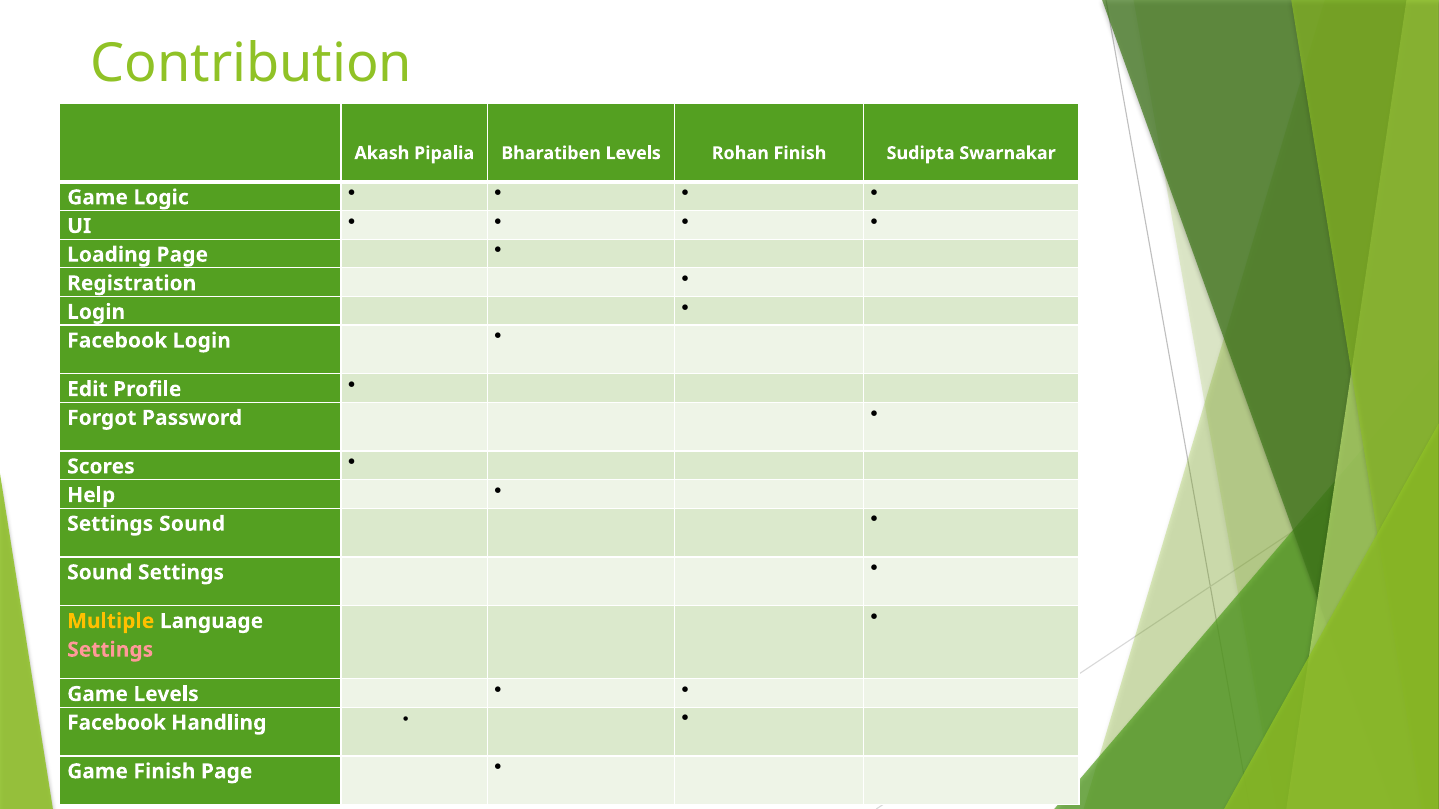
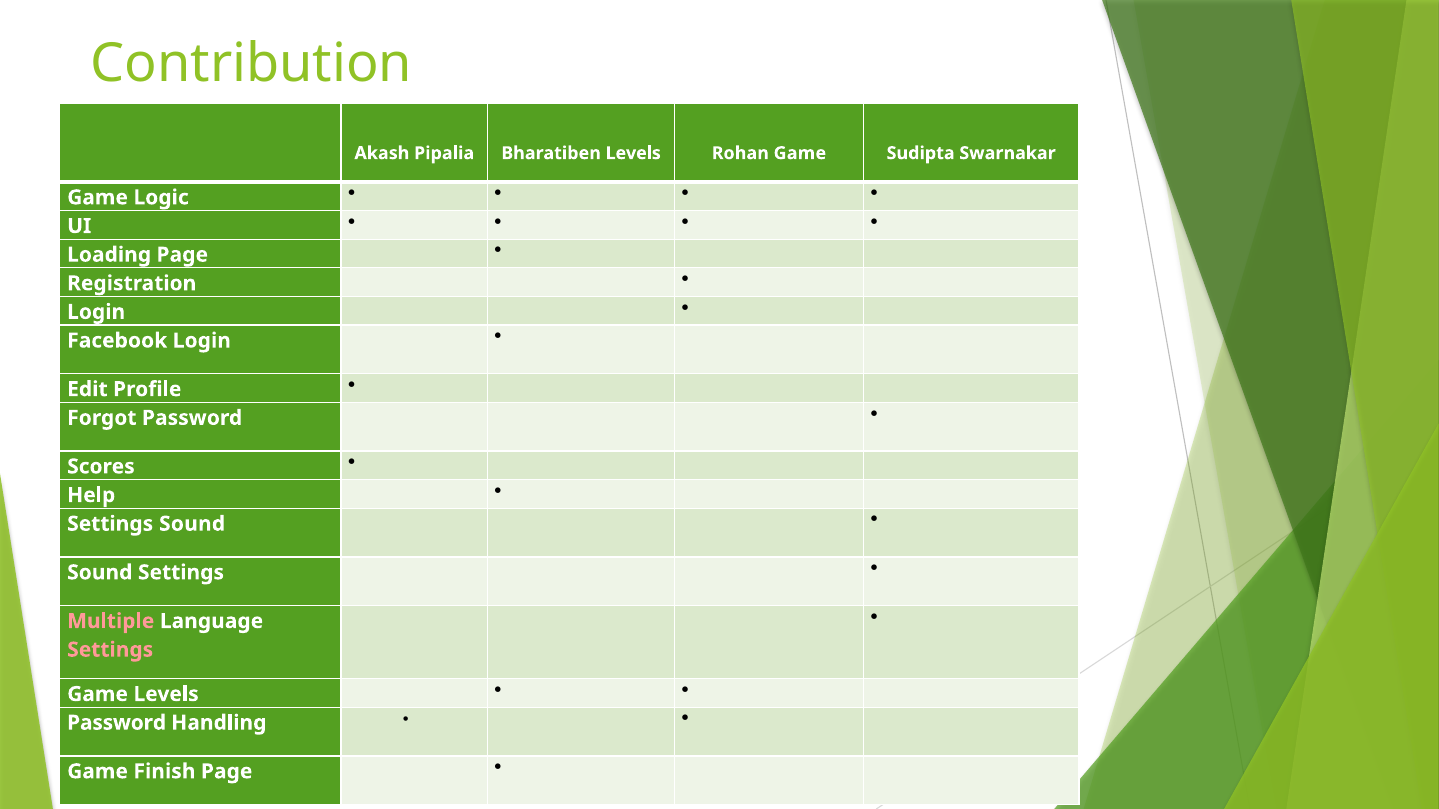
Rohan Finish: Finish -> Game (800, 153)
Multiple colour: yellow -> pink (111, 621)
Facebook: Facebook -> Password (117, 723)
